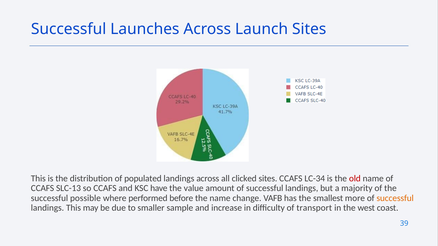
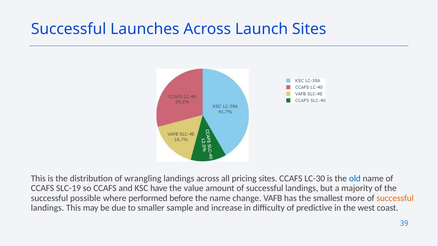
populated: populated -> wrangling (143, 179)
clicked: clicked -> pricing (244, 179)
LC-34: LC-34 -> LC-30 (315, 179)
old colour: red -> blue (355, 179)
SLC-13: SLC-13 -> SLC-19 (68, 189)
transport: transport -> predictive (314, 208)
